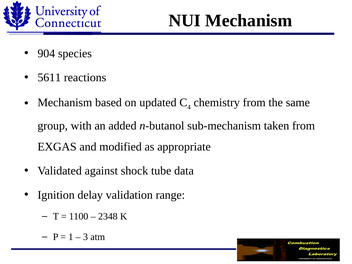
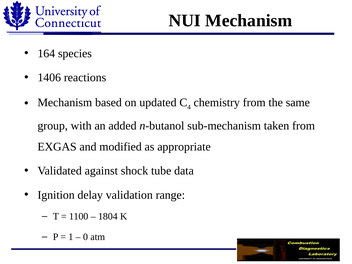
904: 904 -> 164 (46, 54)
5611: 5611 -> 1406 (49, 78)
2348: 2348 -> 1804 (108, 216)
3: 3 -> 0 (85, 237)
